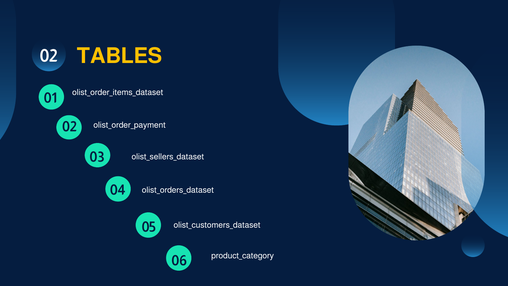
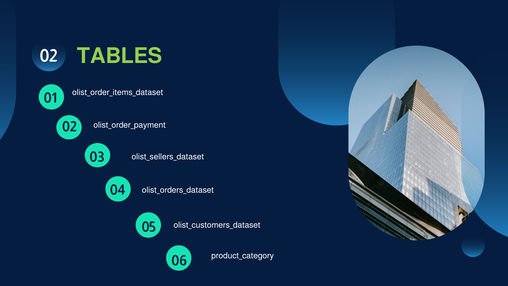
TABLES colour: yellow -> light green (120, 56)
